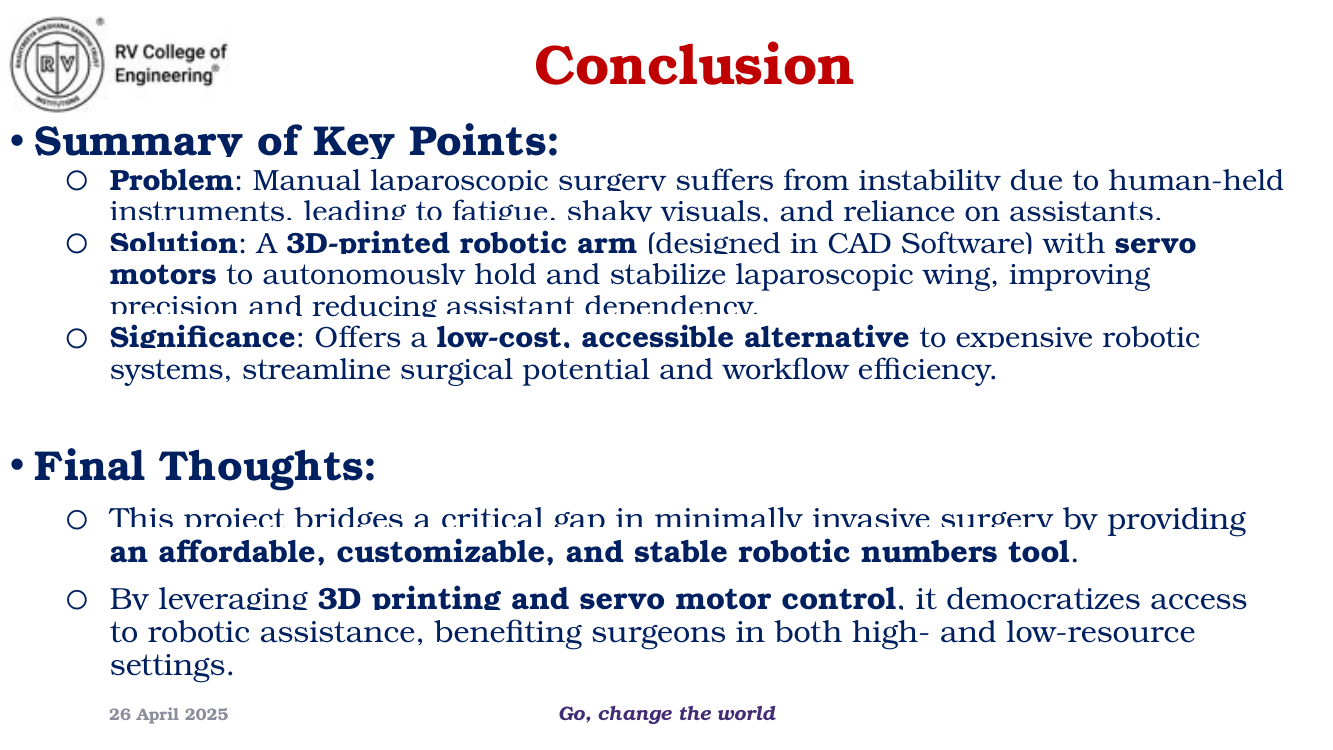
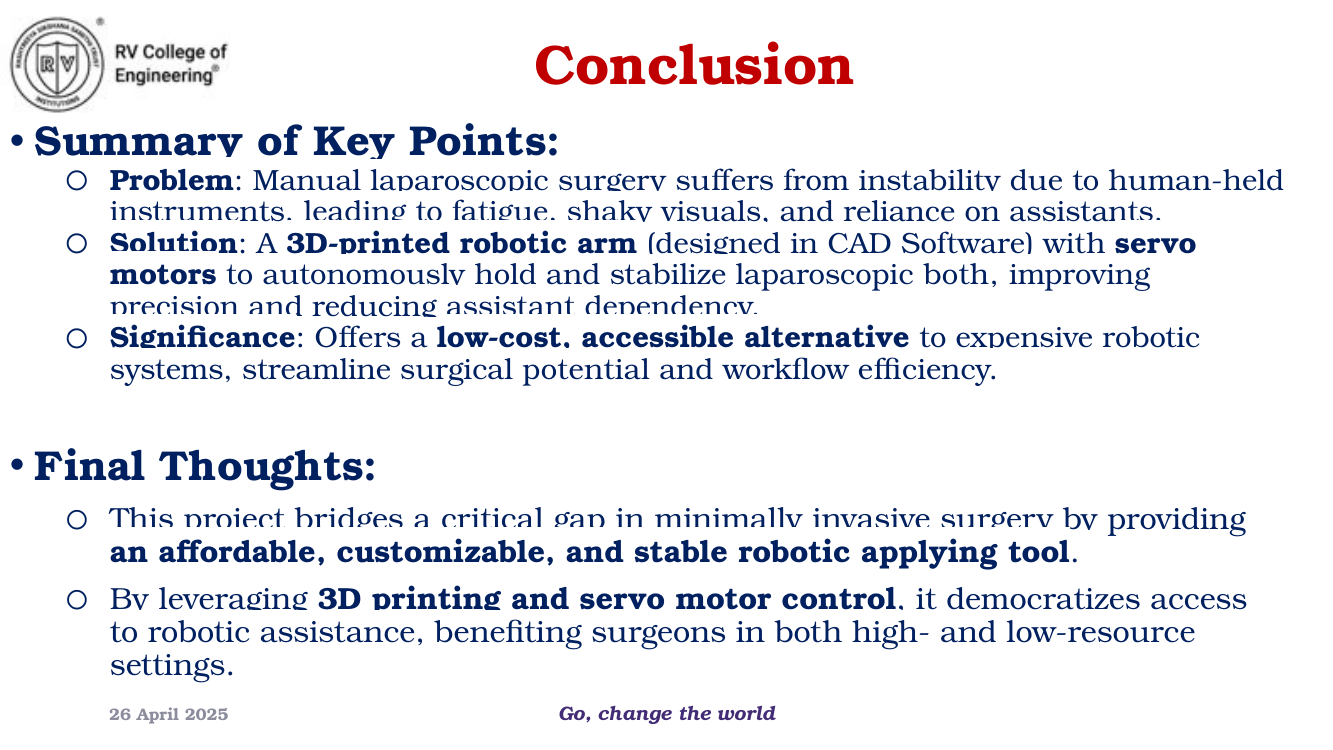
laparoscopic wing: wing -> both (961, 275)
numbers: numbers -> applying (929, 552)
